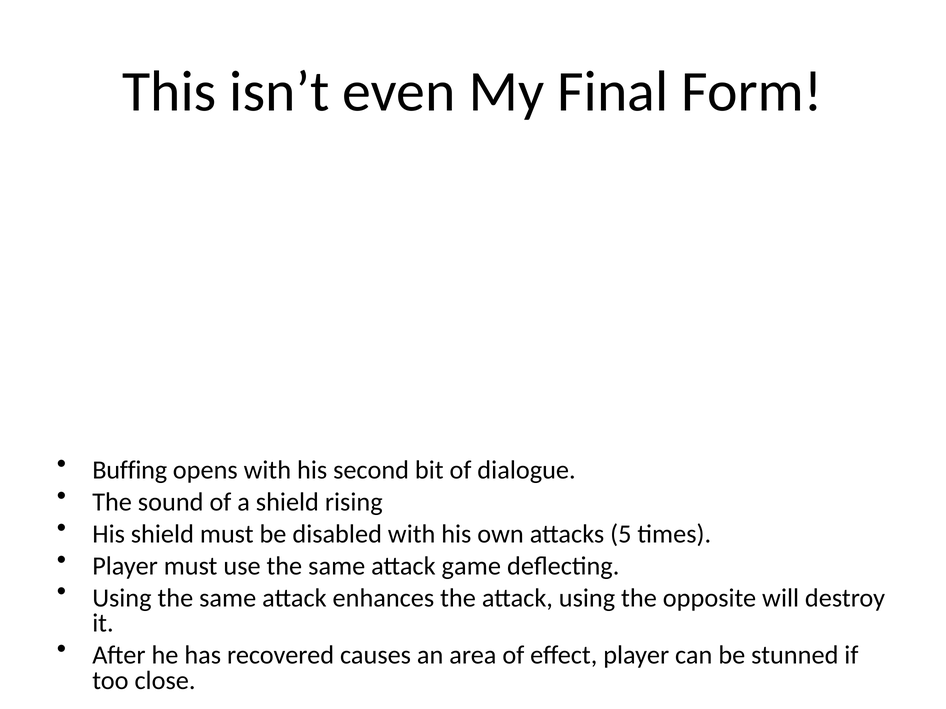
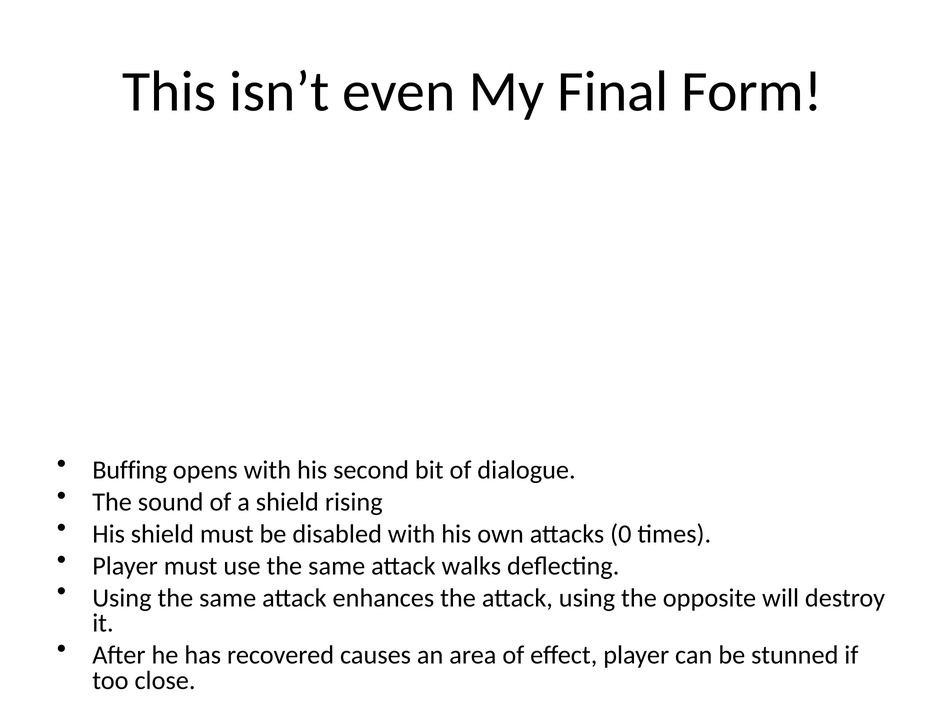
5: 5 -> 0 (621, 535)
game: game -> walks (471, 567)
